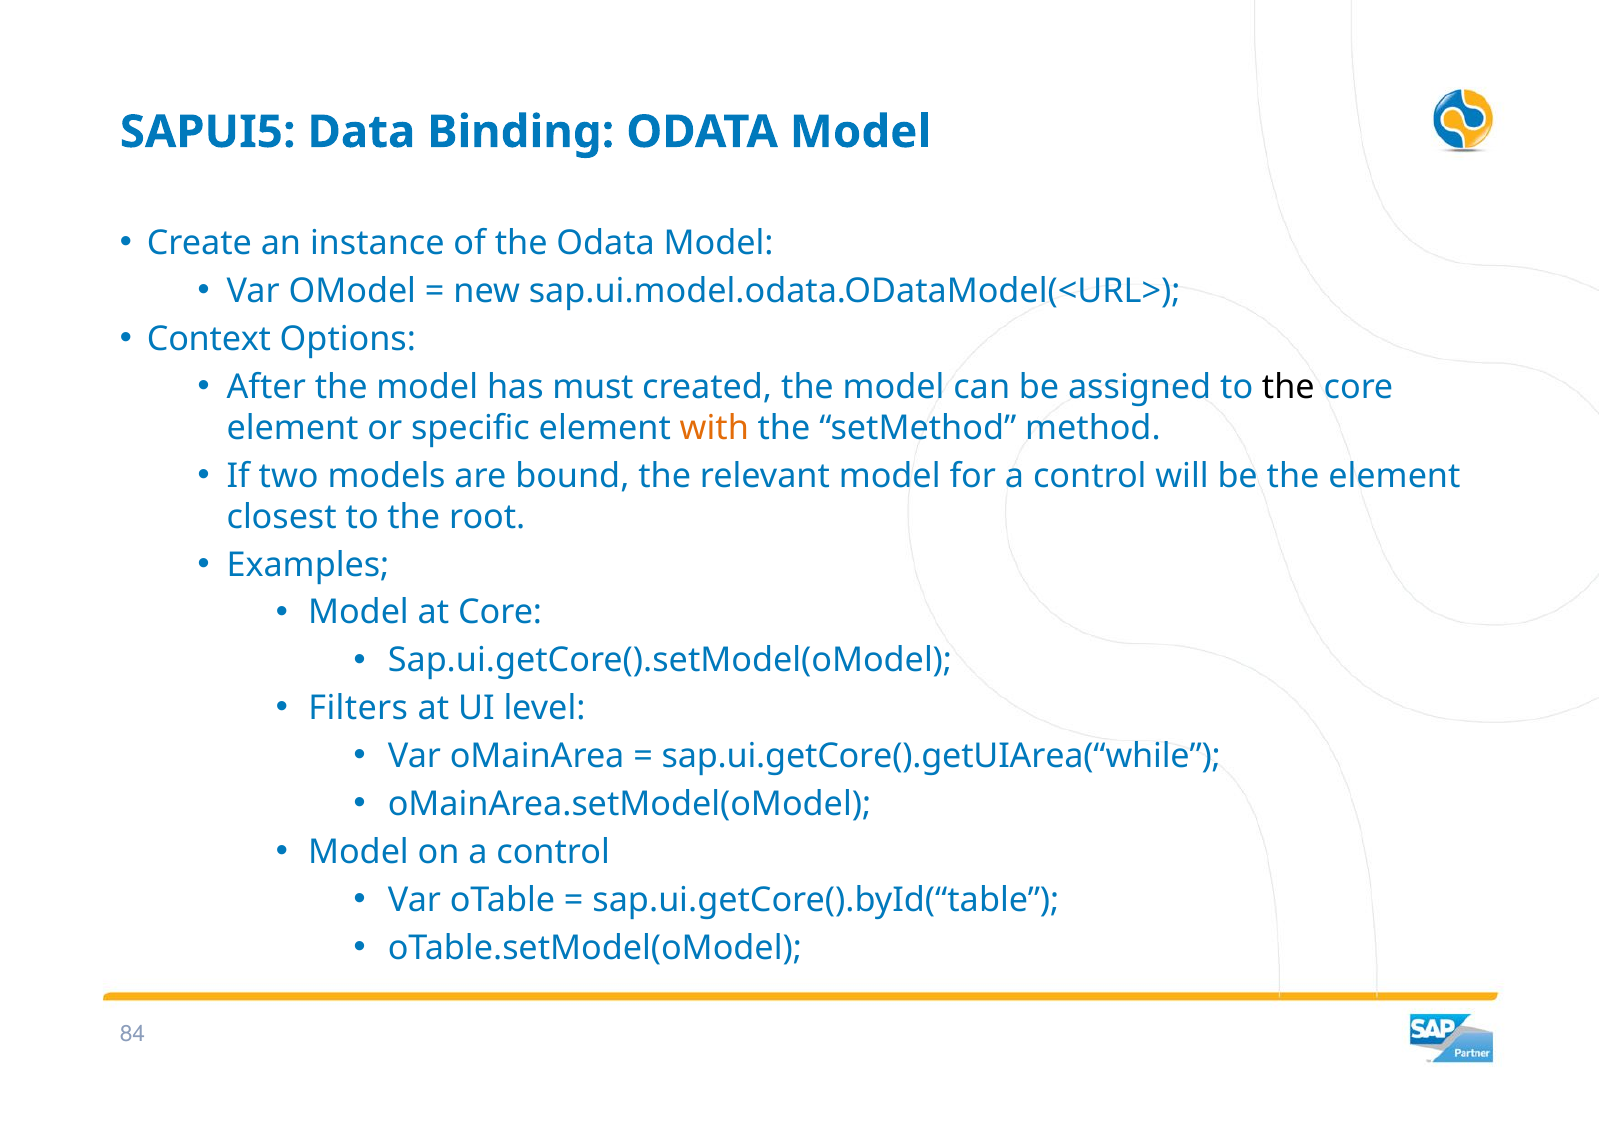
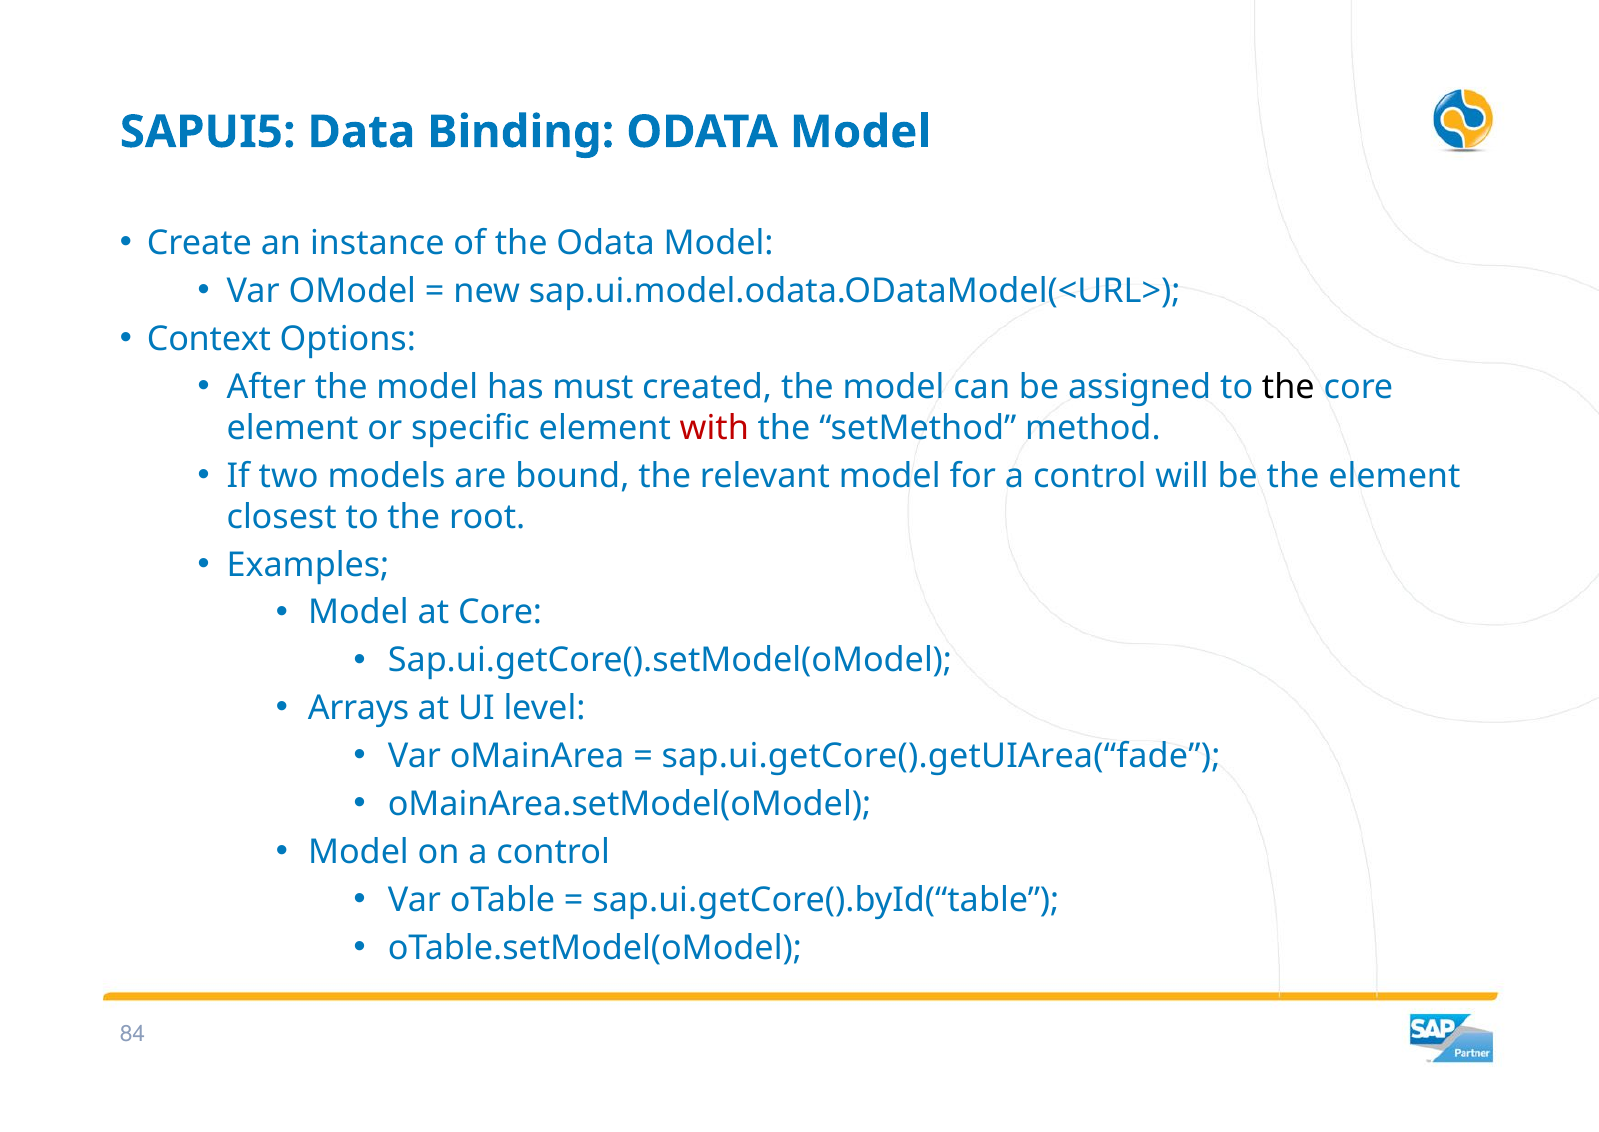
with colour: orange -> red (714, 428)
Filters: Filters -> Arrays (359, 708)
sap.ui.getCore().getUIArea(“while: sap.ui.getCore().getUIArea(“while -> sap.ui.getCore().getUIArea(“fade (941, 756)
